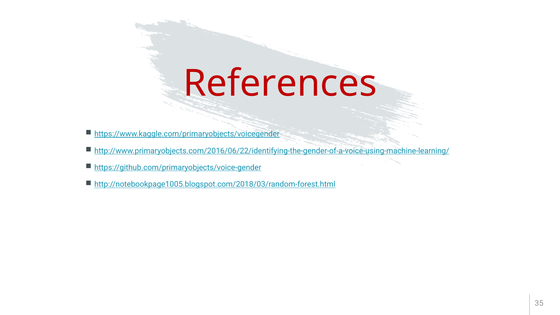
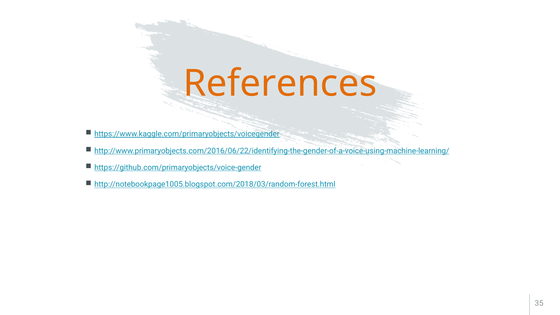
References colour: red -> orange (280, 84)
